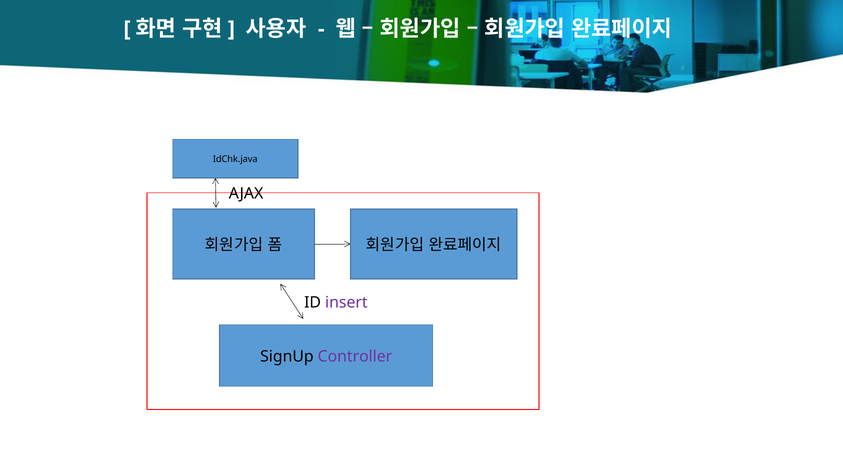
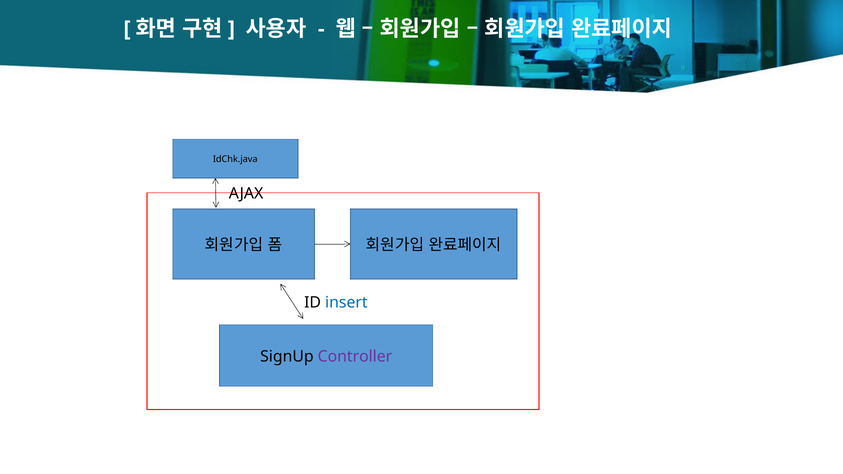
insert colour: purple -> blue (346, 303)
